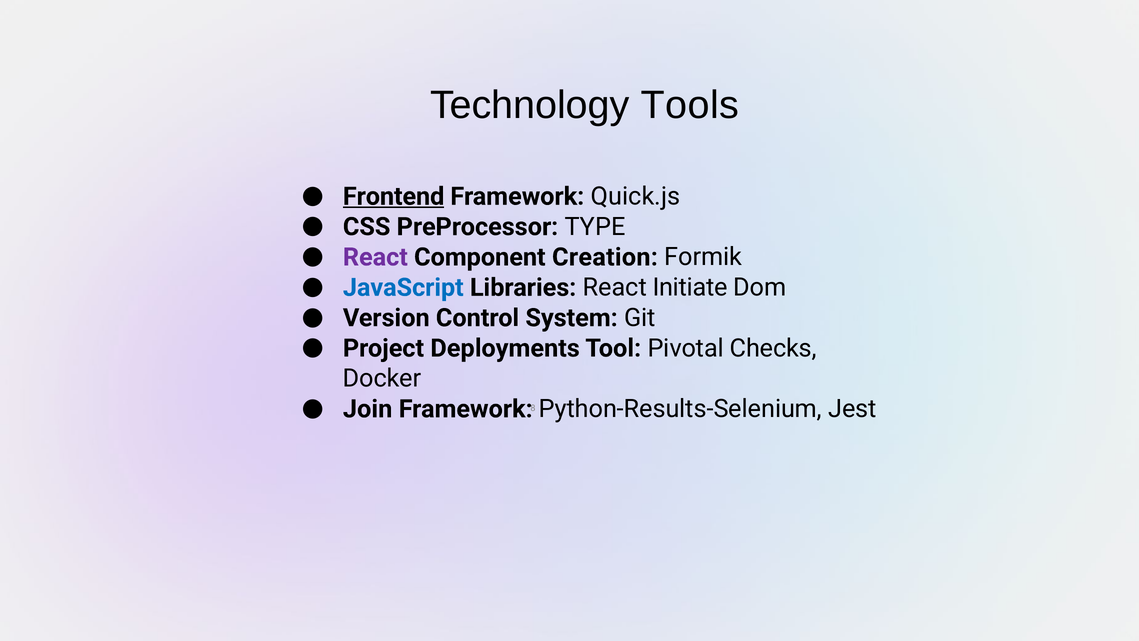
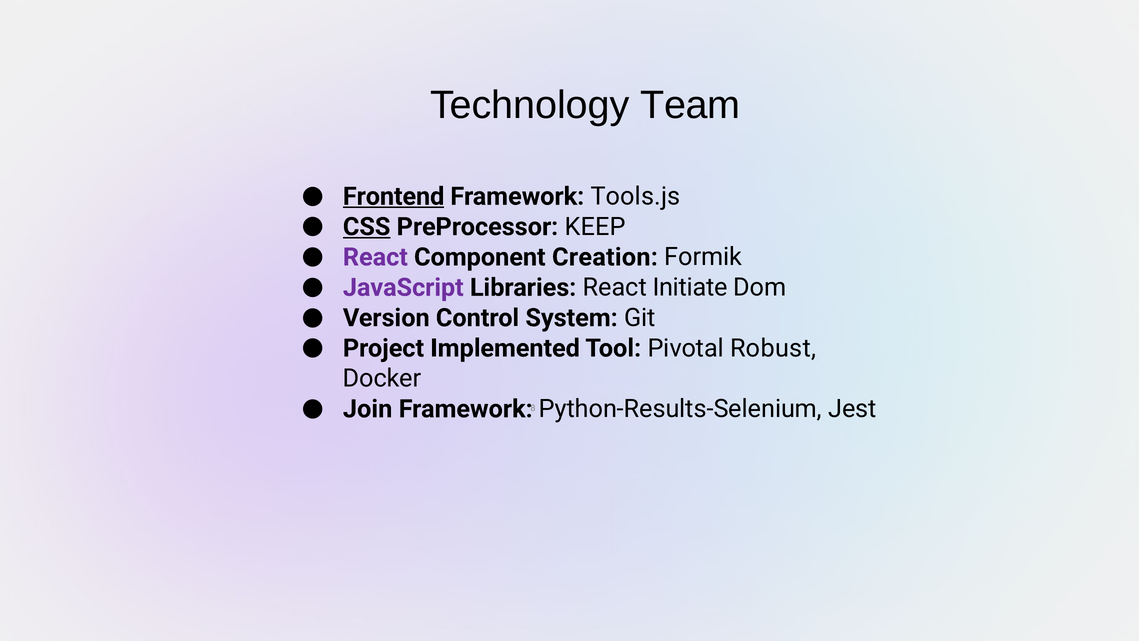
Tools: Tools -> Team (690, 105)
Quick.js: Quick.js -> Tools.js (636, 196)
CSS underline: none -> present (367, 227)
TYPE: TYPE -> KEEP (595, 227)
JavaScript colour: blue -> purple (403, 287)
Deployments: Deployments -> Implemented (505, 348)
Checks: Checks -> Robust (773, 348)
